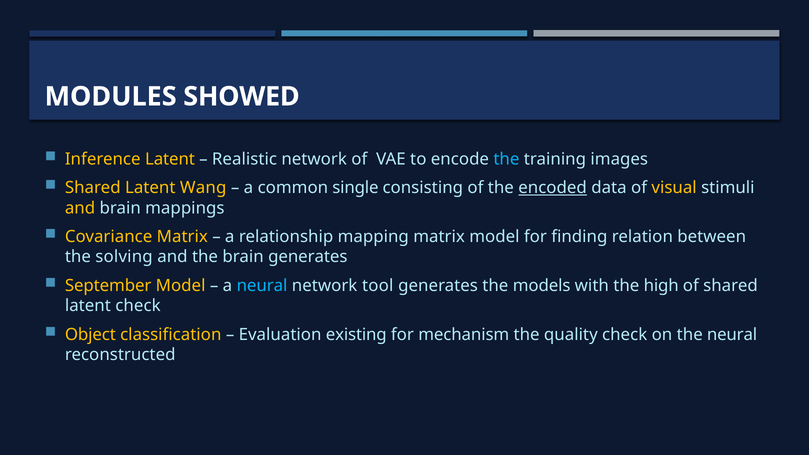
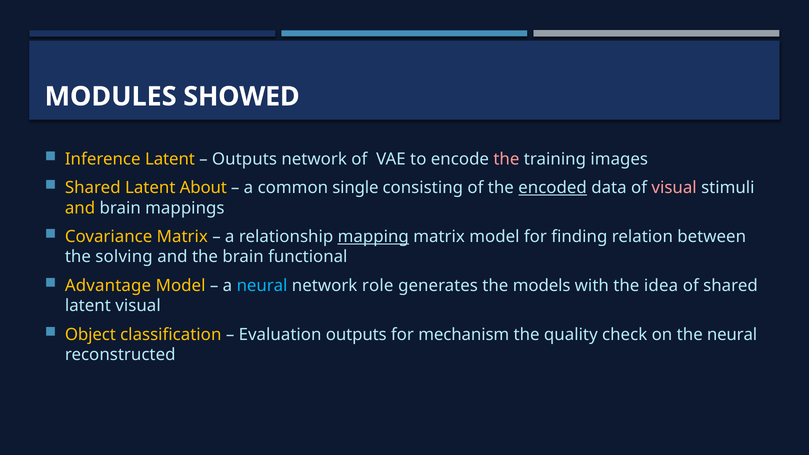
Realistic: Realistic -> Outputs (244, 159)
the colour: light blue -> pink (506, 159)
Wang: Wang -> About (203, 188)
visual colour: yellow -> pink (674, 188)
mapping underline: none -> present (373, 237)
brain generates: generates -> functional (308, 257)
September: September -> Advantage (108, 286)
tool: tool -> role (378, 286)
high: high -> idea (661, 286)
latent check: check -> visual (138, 306)
Evaluation existing: existing -> outputs (356, 335)
